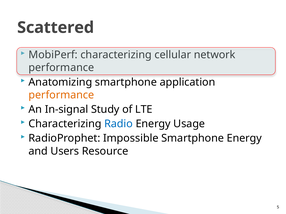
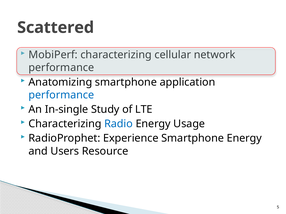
performance colour: orange -> blue (61, 95)
In-signal: In-signal -> In-single (67, 110)
Impossible: Impossible -> Experience (131, 139)
